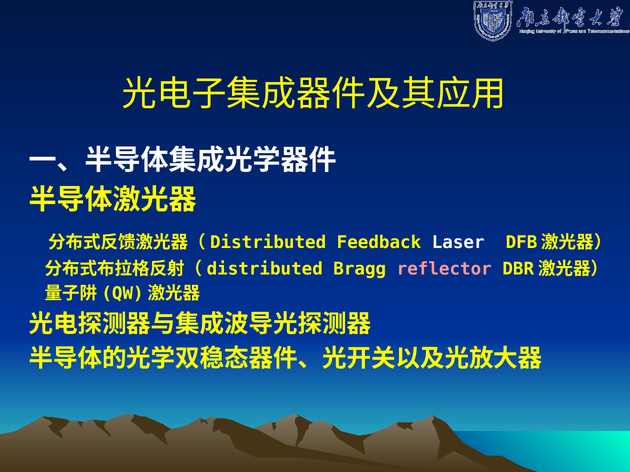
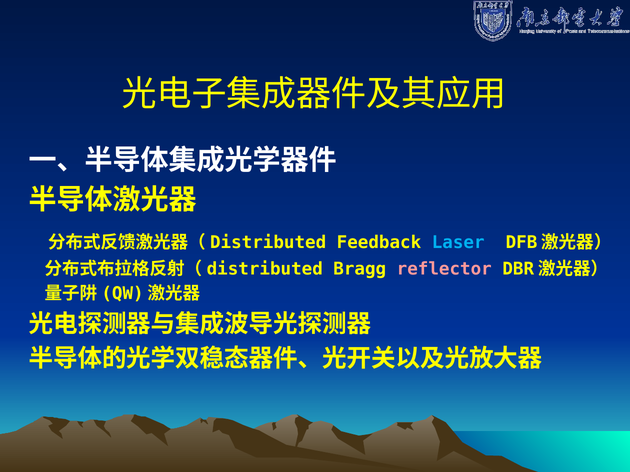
Laser colour: white -> light blue (458, 243)
